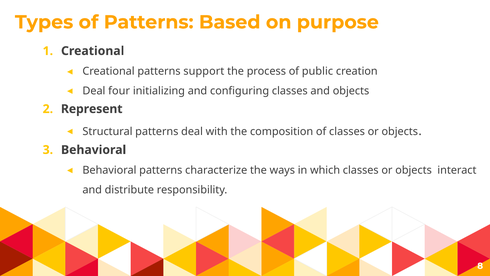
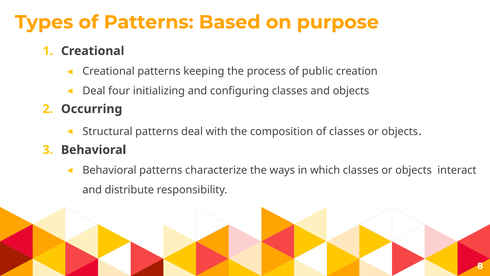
support: support -> keeping (204, 71)
Represent: Represent -> Occurring (92, 109)
